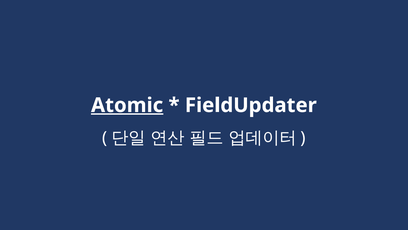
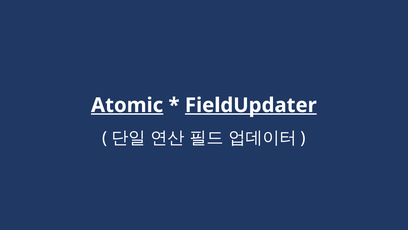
FieldUpdater underline: none -> present (251, 105)
